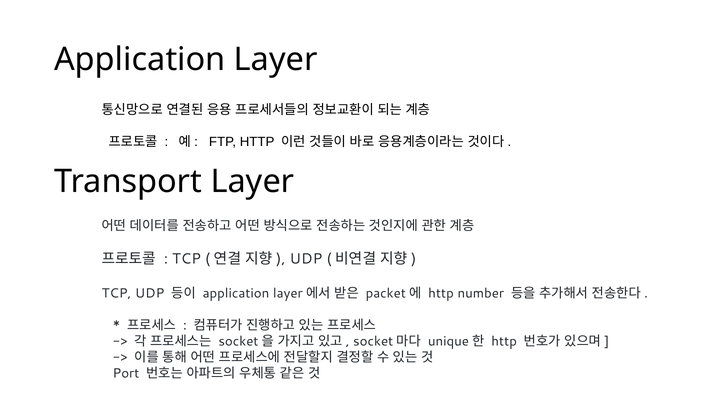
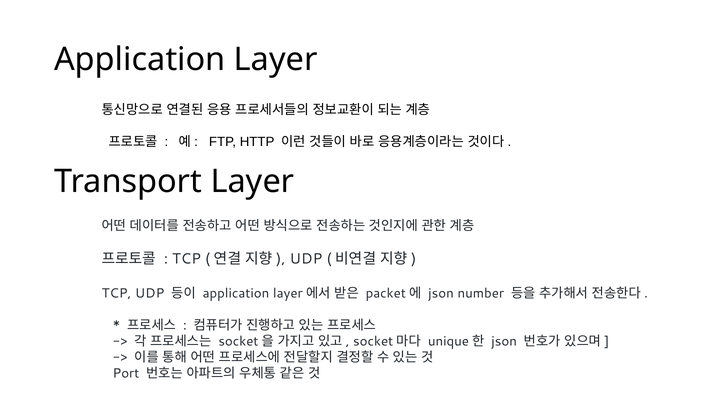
http: http -> json (441, 294)
http: http -> json (504, 342)
